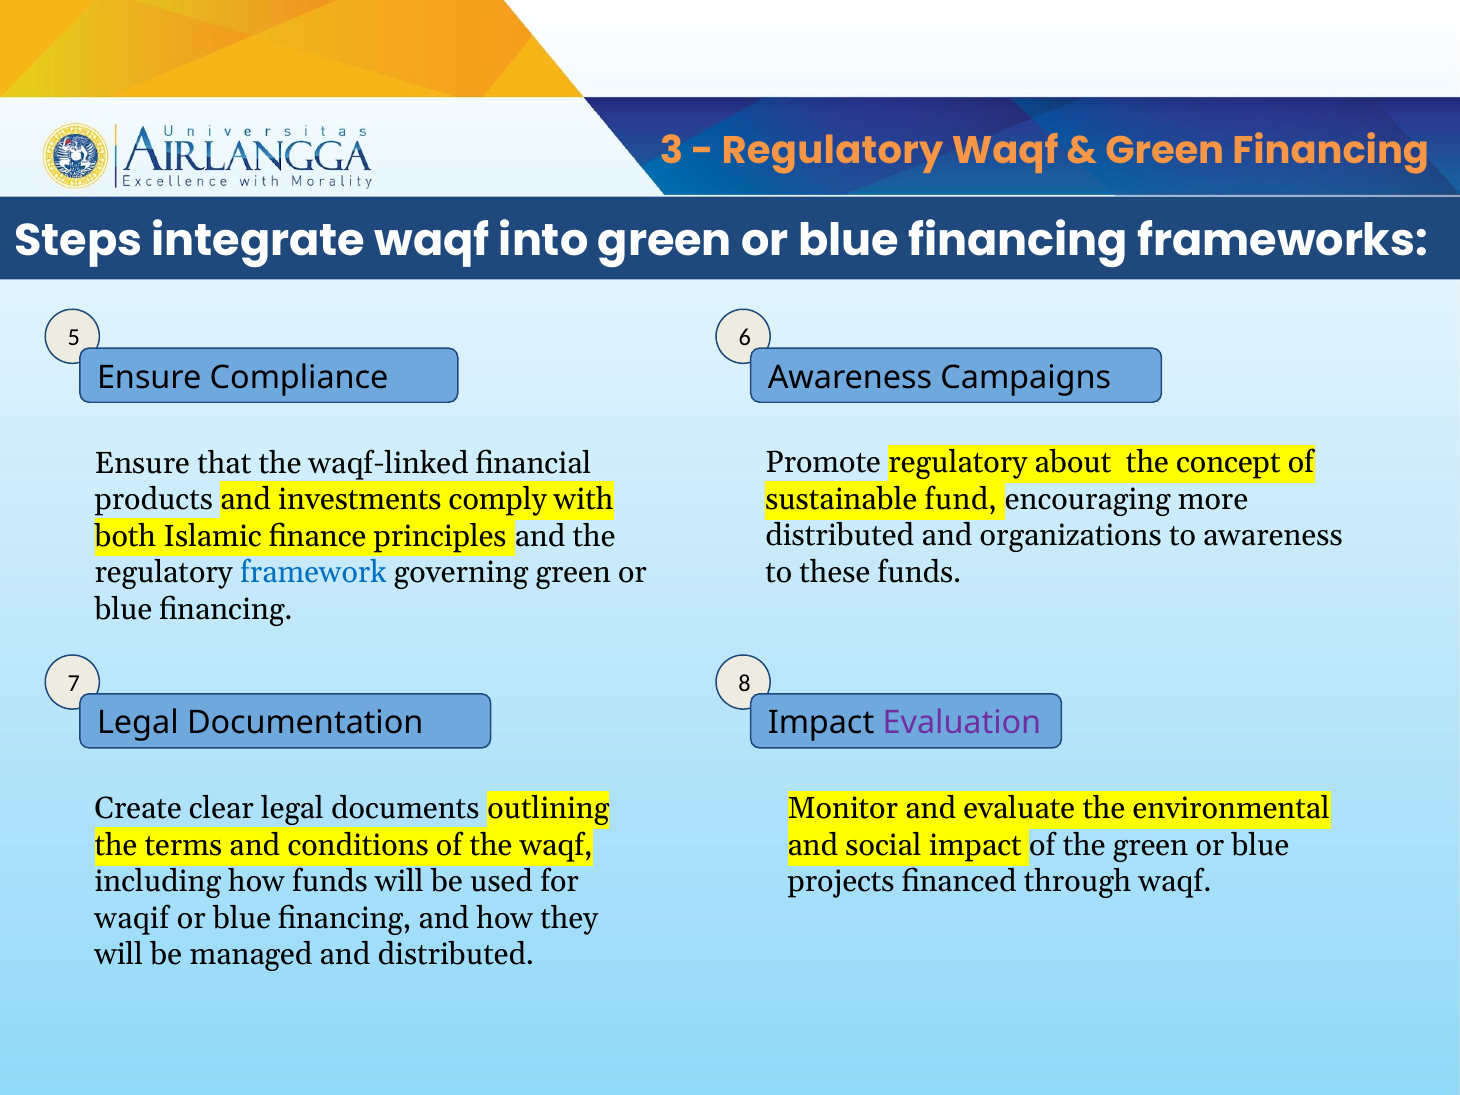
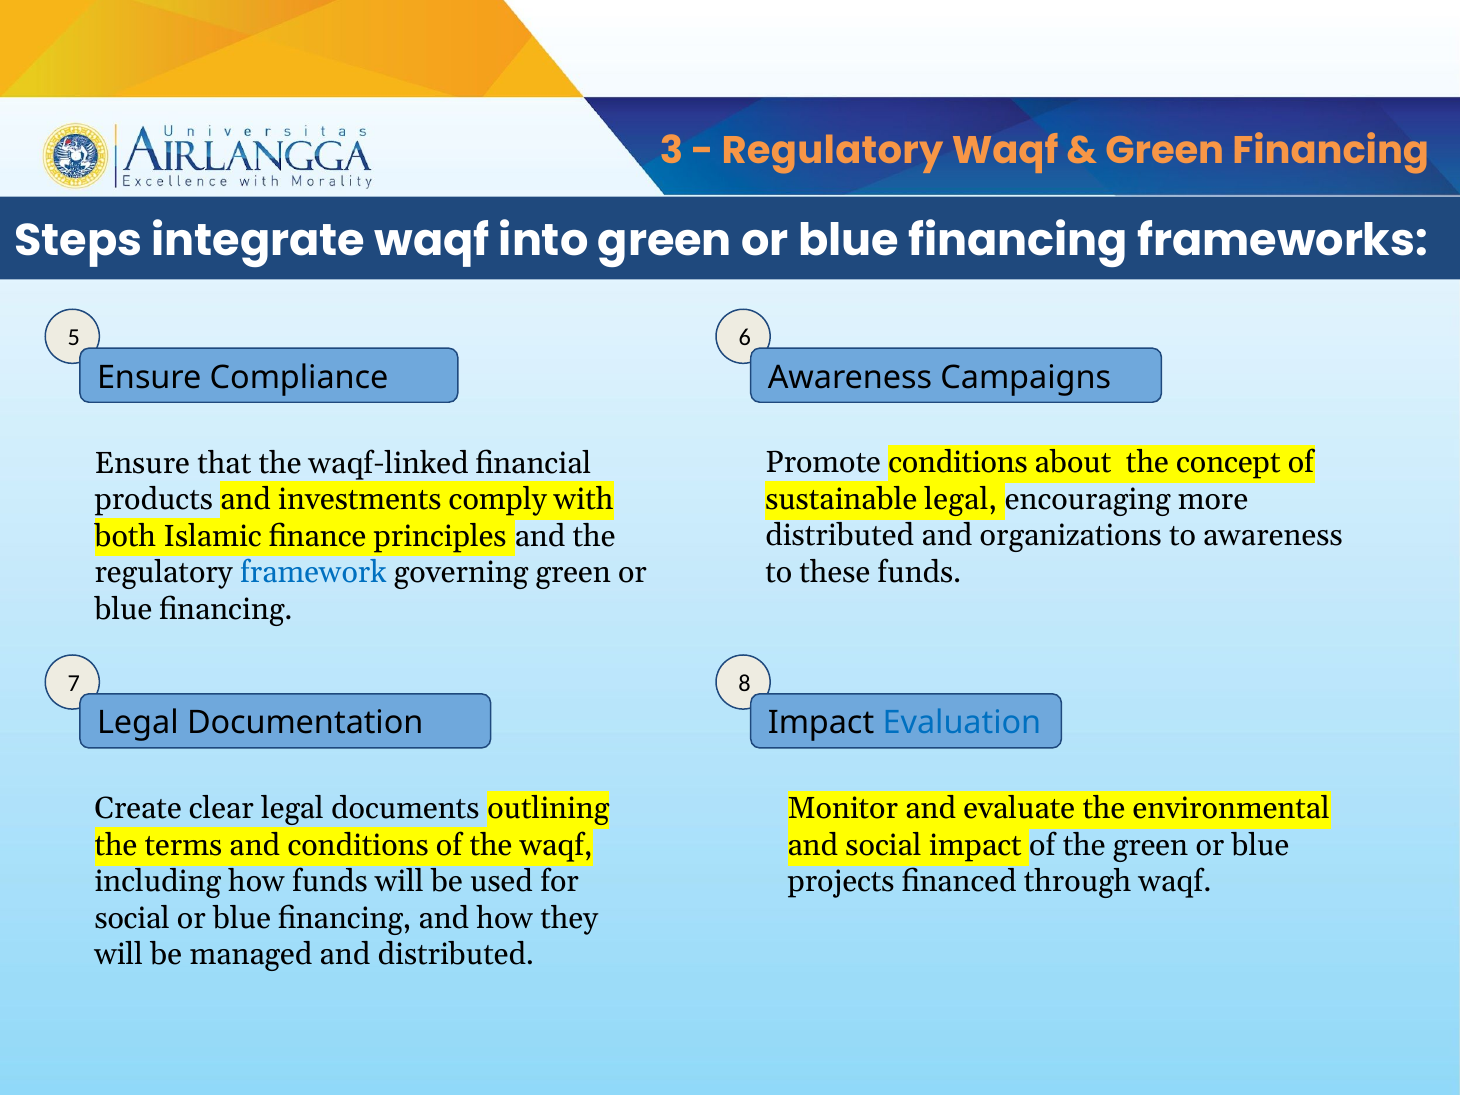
regulatory: regulatory -> conditions (958, 463)
sustainable fund: fund -> legal (961, 499)
Evaluation colour: purple -> blue (962, 723)
waqif: waqif -> social (132, 918)
